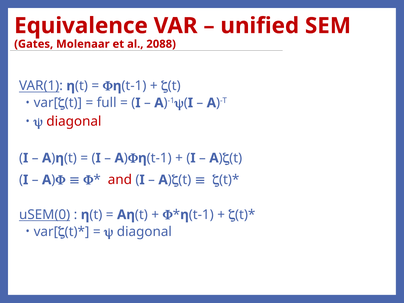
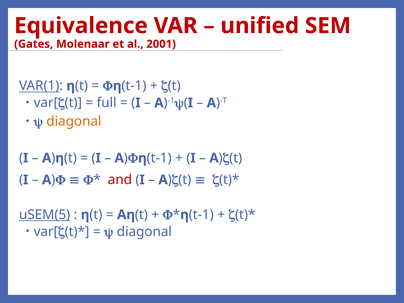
2088: 2088 -> 2001 (161, 44)
diagonal colour: red -> orange (74, 122)
uSEM(0: uSEM(0 -> uSEM(5 (45, 215)
